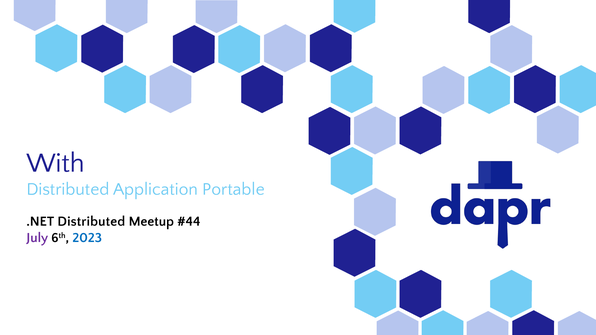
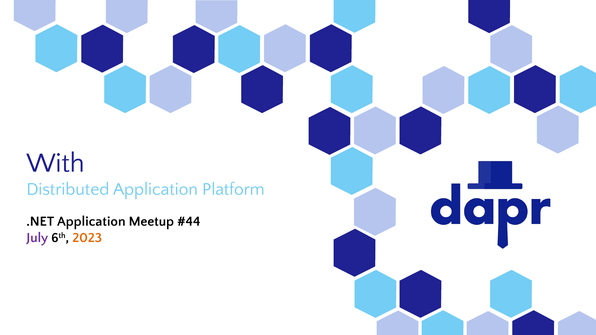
Portable: Portable -> Platform (234, 189)
.NET Distributed: Distributed -> Application (91, 222)
2023 colour: blue -> orange (87, 238)
